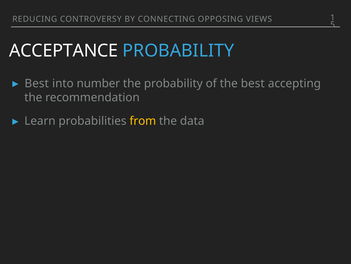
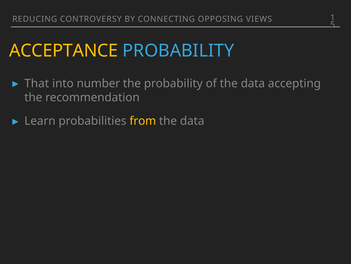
ACCEPTANCE colour: white -> yellow (64, 51)
Best: Best -> That (37, 83)
of the best: best -> data (253, 83)
